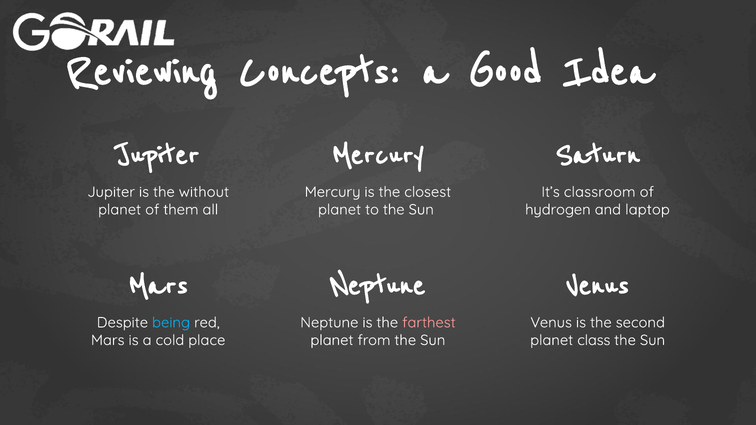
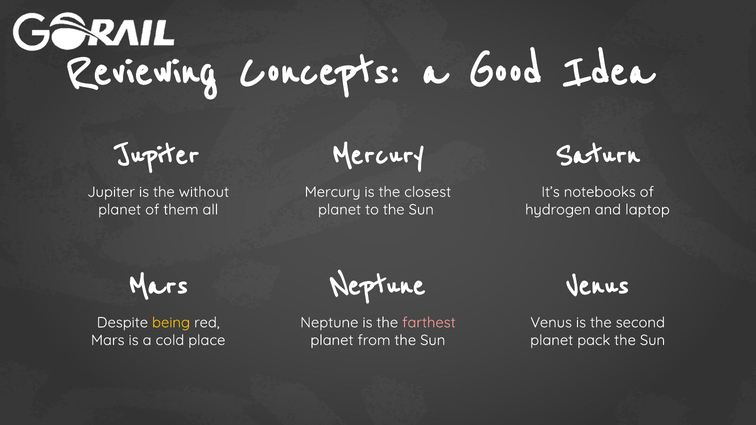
classroom: classroom -> notebooks (600, 192)
being colour: light blue -> yellow (171, 323)
class: class -> pack (594, 340)
